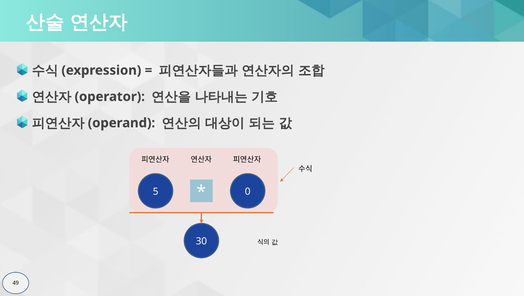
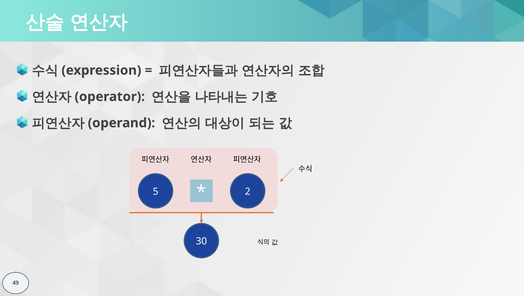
0: 0 -> 2 (248, 192)
